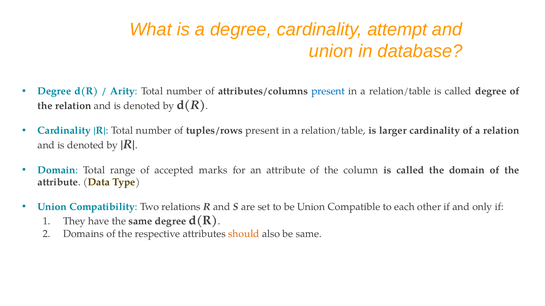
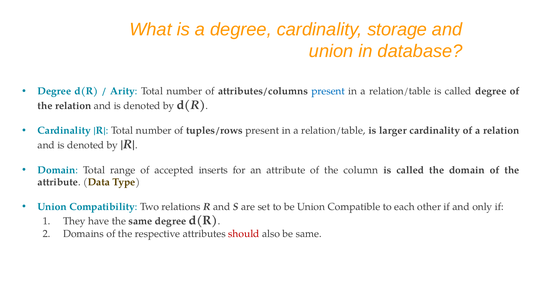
attempt: attempt -> storage (397, 30)
marks: marks -> inserts (213, 170)
should colour: orange -> red (244, 234)
